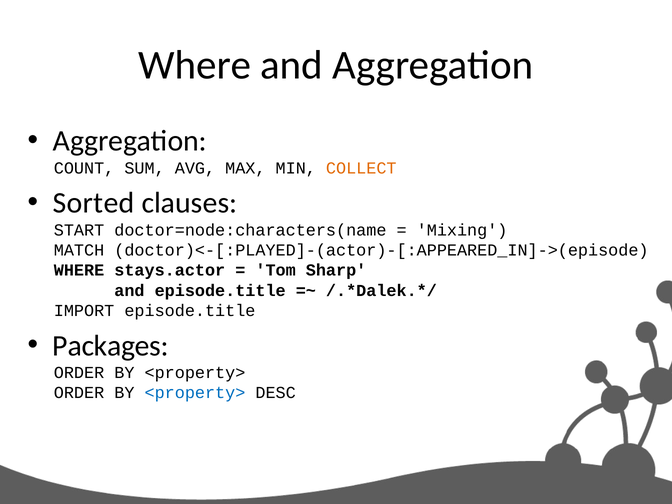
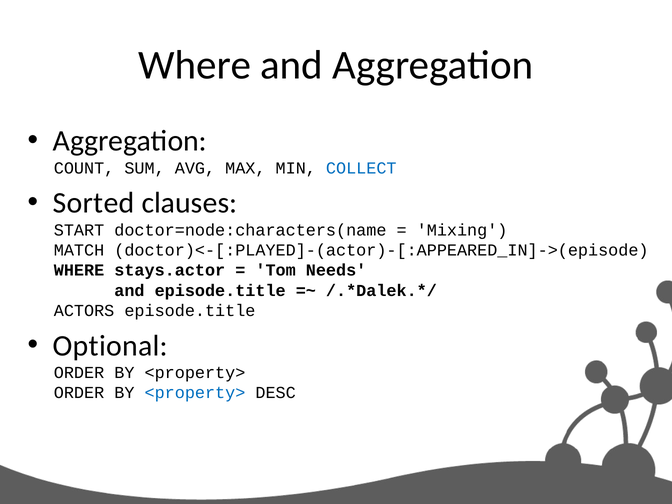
COLLECT colour: orange -> blue (361, 168)
Sharp: Sharp -> Needs (336, 270)
IMPORT: IMPORT -> ACTORS (84, 311)
Packages: Packages -> Optional (110, 346)
